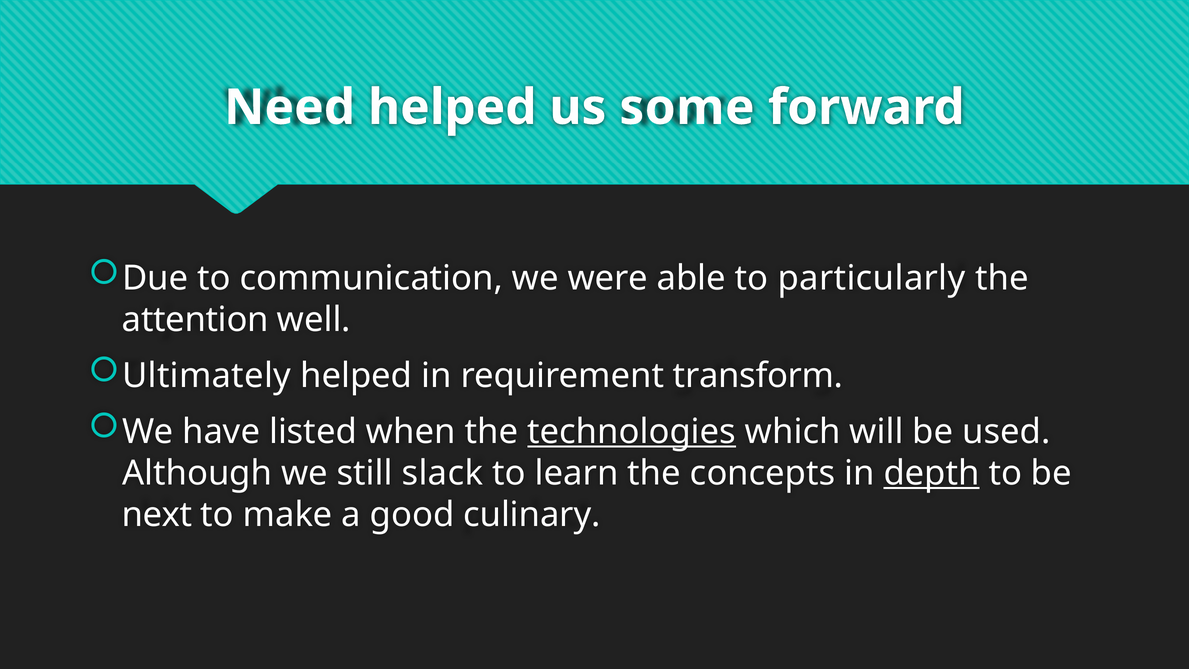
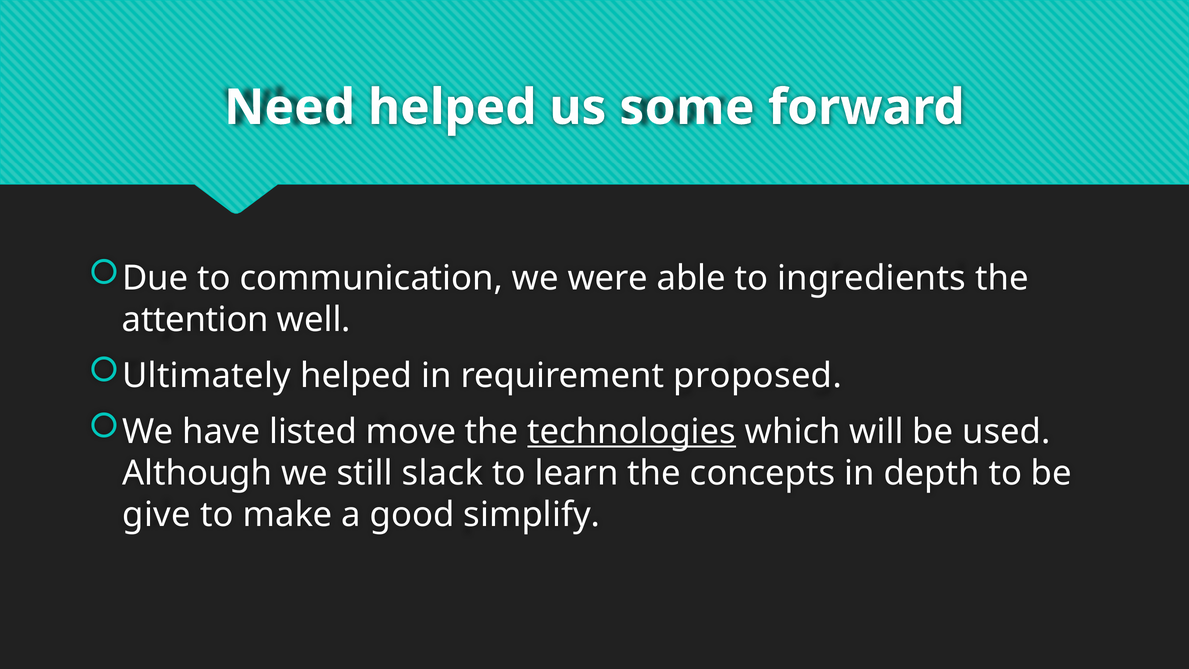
particularly: particularly -> ingredients (872, 278)
transform: transform -> proposed (758, 376)
when: when -> move (411, 432)
depth underline: present -> none (932, 473)
next: next -> give (157, 515)
culinary: culinary -> simplify (532, 515)
